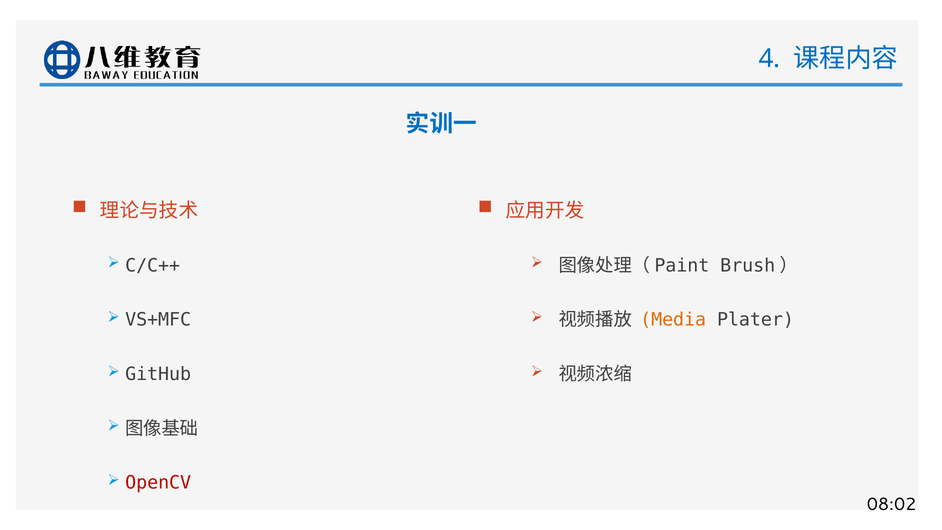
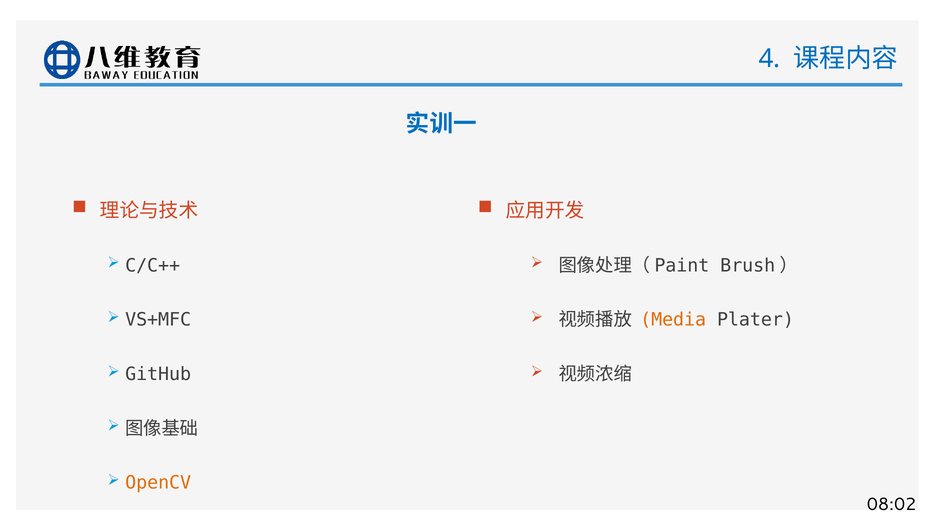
OpenCV colour: red -> orange (158, 483)
